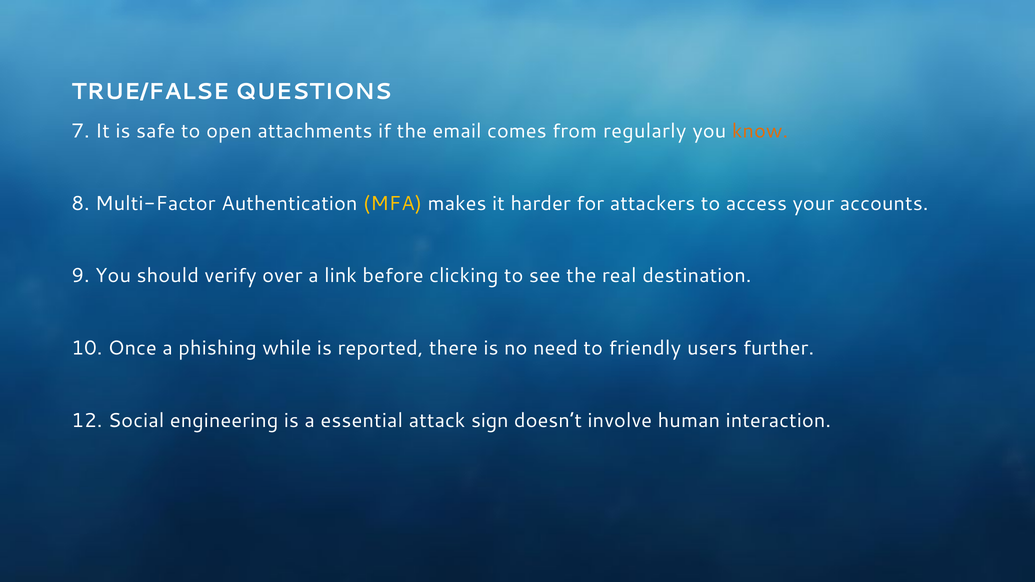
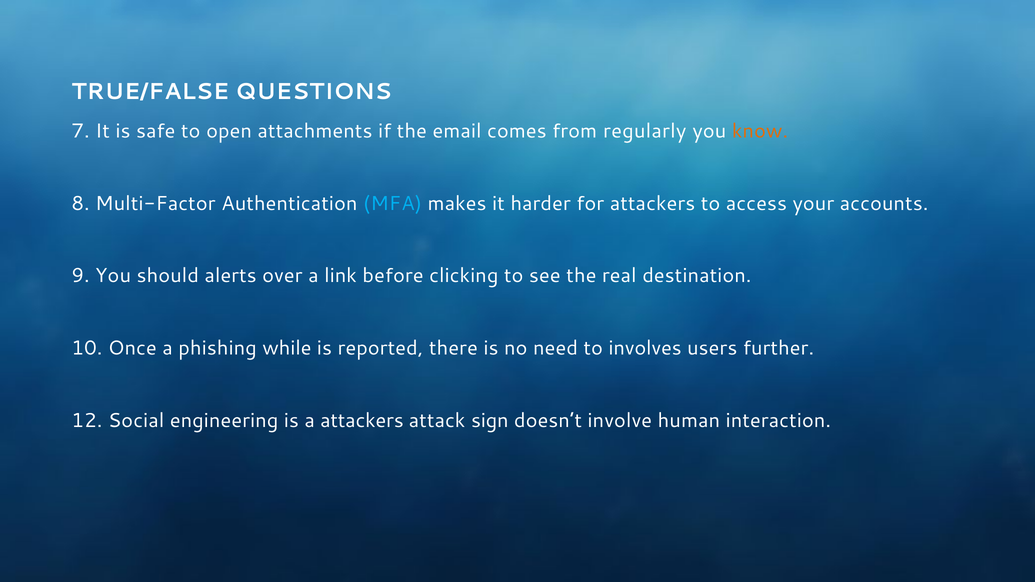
MFA colour: yellow -> light blue (393, 203)
verify: verify -> alerts (231, 276)
friendly: friendly -> involves (645, 348)
a essential: essential -> attackers (362, 421)
